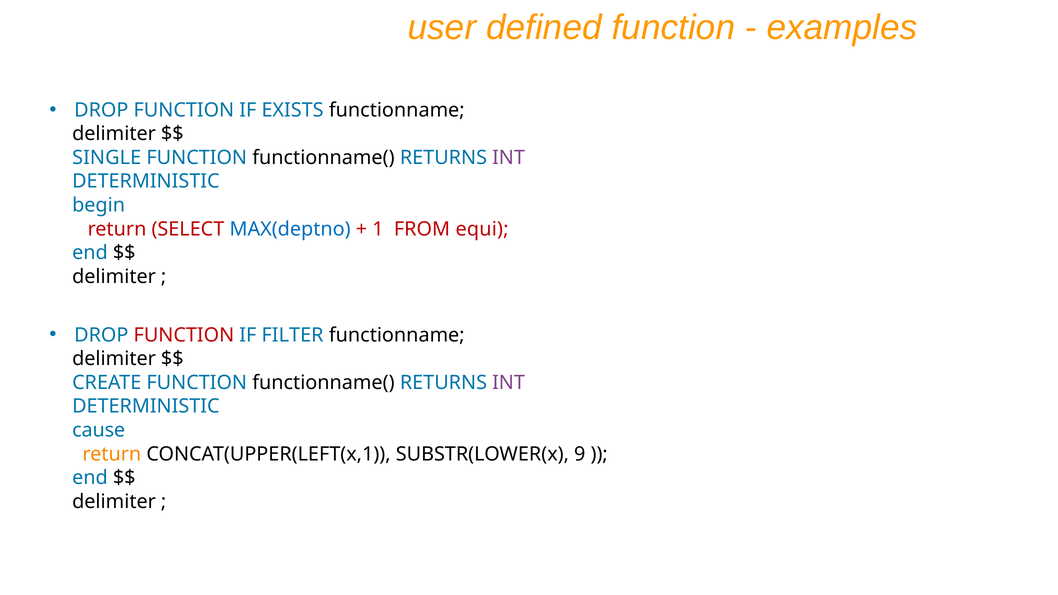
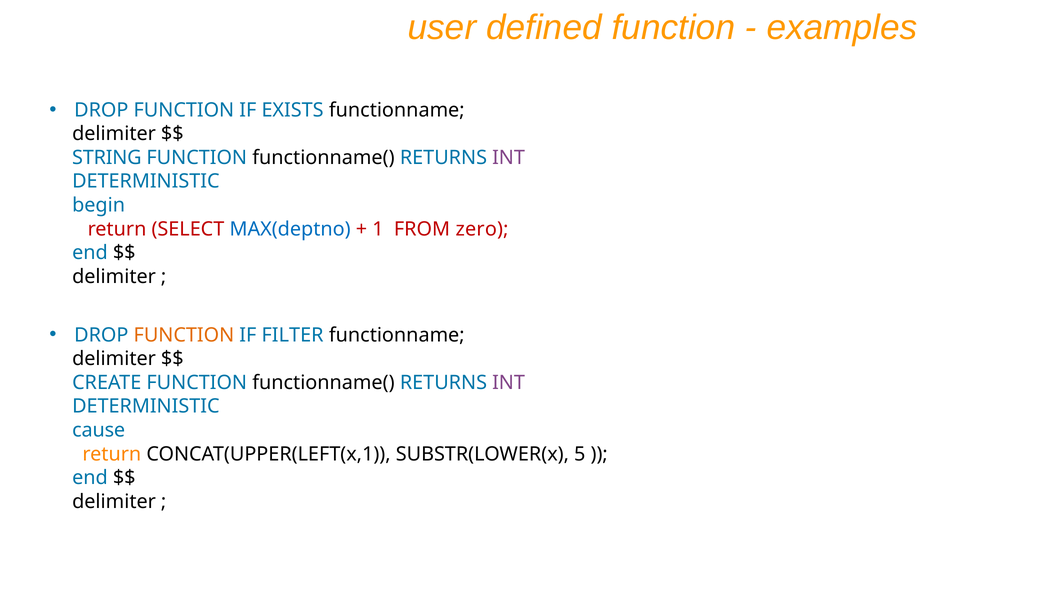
SINGLE: SINGLE -> STRING (107, 158)
equi: equi -> zero (482, 229)
FUNCTION colour: red -> orange (184, 335)
9: 9 -> 5 (580, 454)
